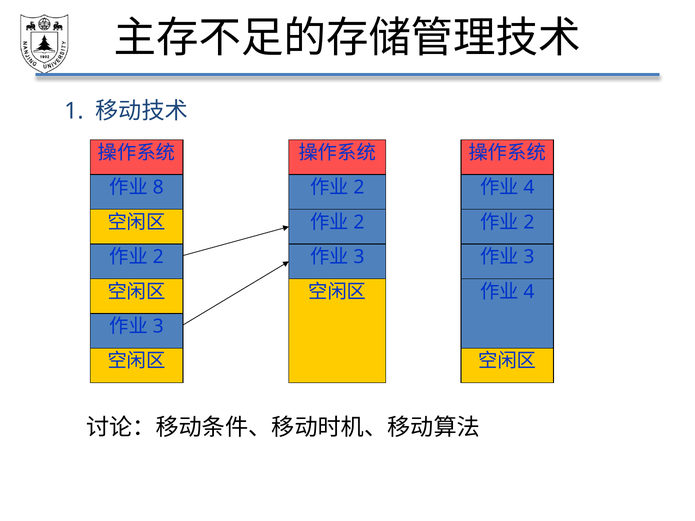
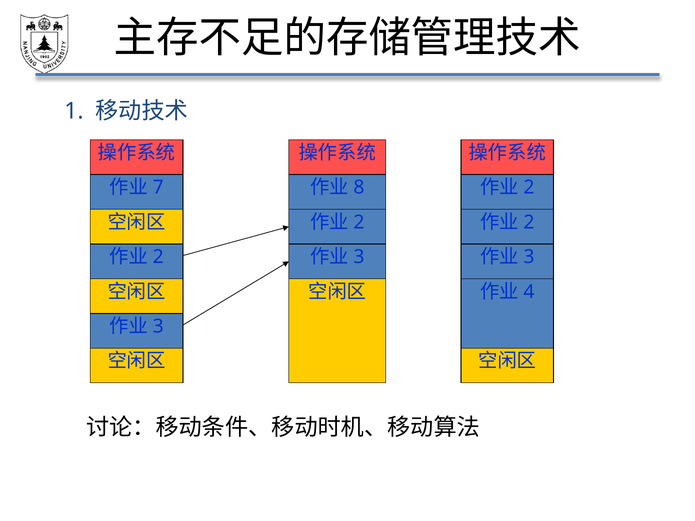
8: 8 -> 7 (158, 188)
2: 2 -> 8 (359, 188)
4: 4 -> 2 (529, 188)
